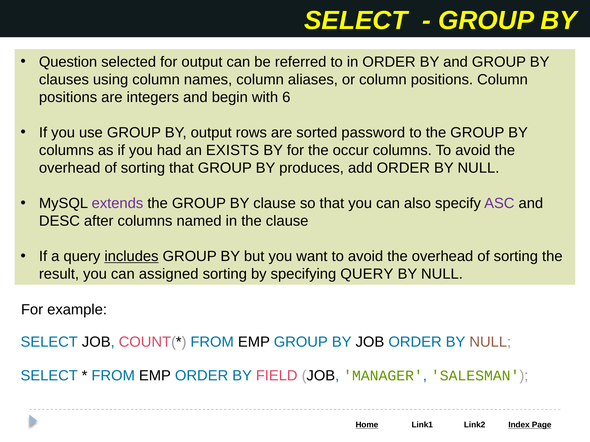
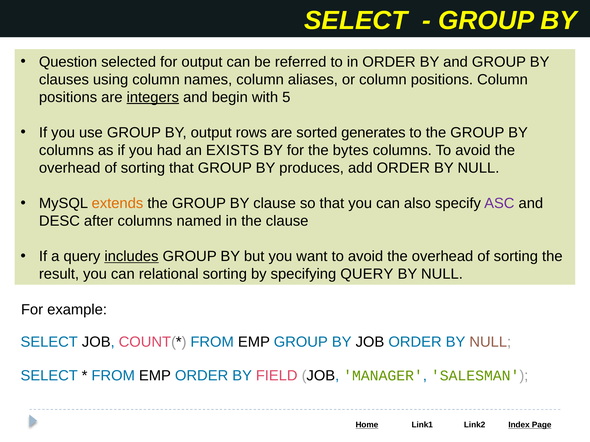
integers underline: none -> present (153, 97)
6: 6 -> 5 (286, 97)
password: password -> generates (373, 133)
occur: occur -> bytes (351, 150)
extends colour: purple -> orange (117, 204)
assigned: assigned -> relational (169, 274)
